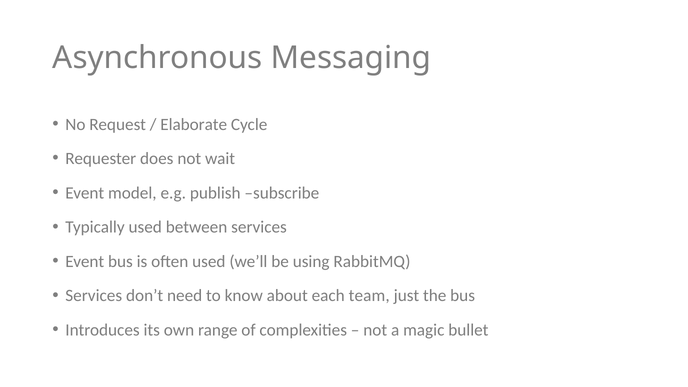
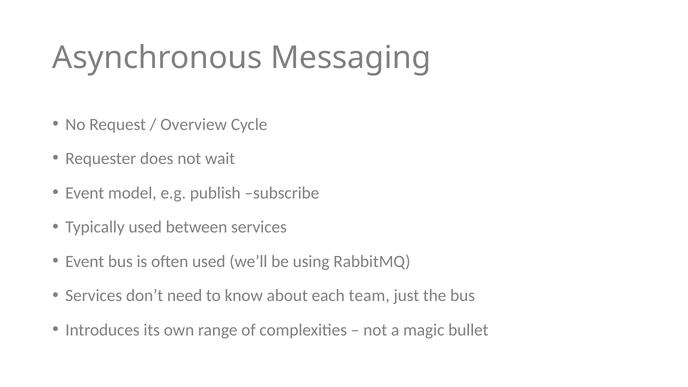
Elaborate: Elaborate -> Overview (194, 124)
